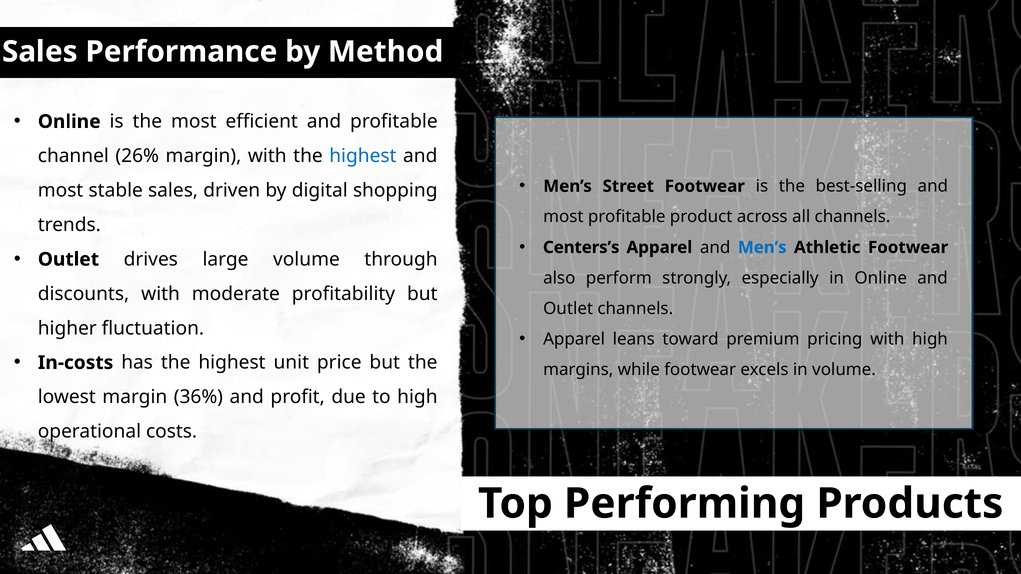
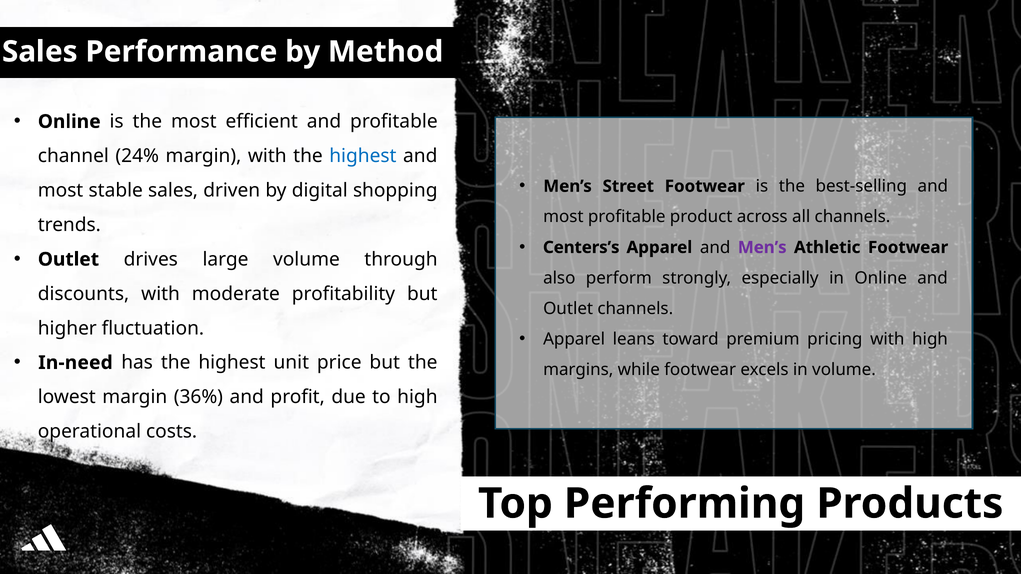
26%: 26% -> 24% (137, 156)
Men’s colour: blue -> purple (762, 248)
In-costs: In-costs -> In-need (75, 363)
